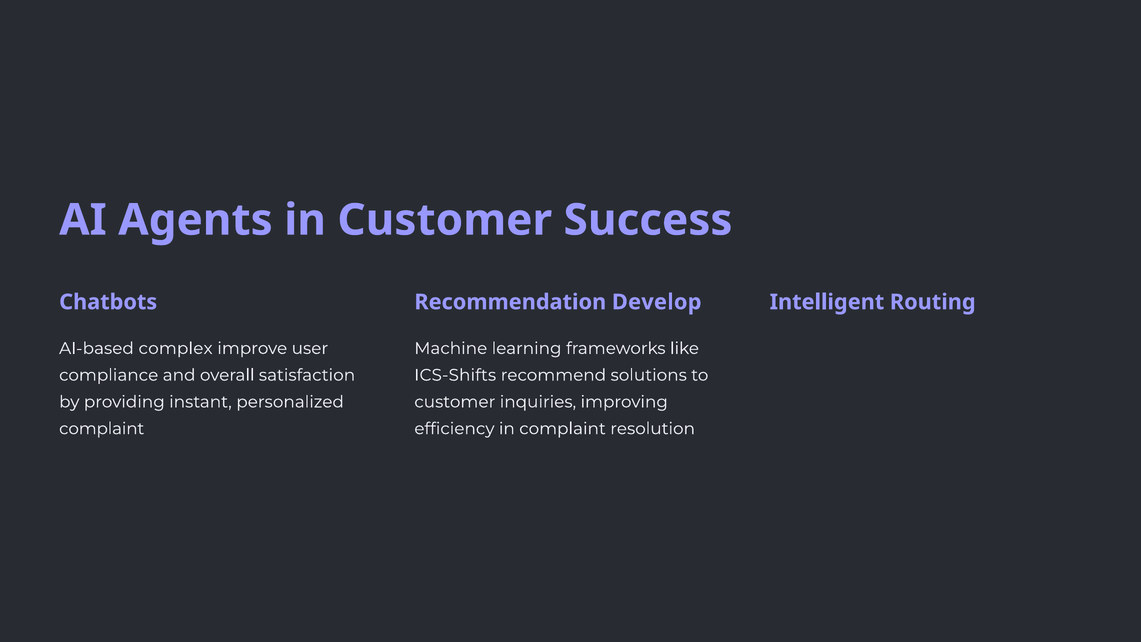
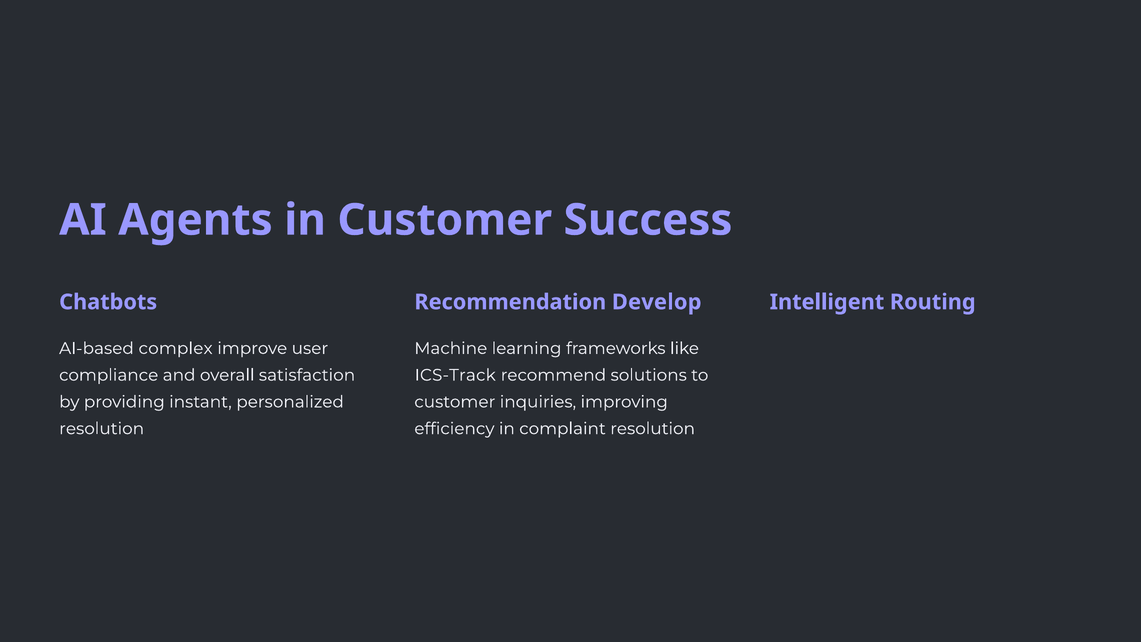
ICS-Shifts: ICS-Shifts -> ICS-Track (455, 375)
complaint: complaint -> resolution (102, 429)
